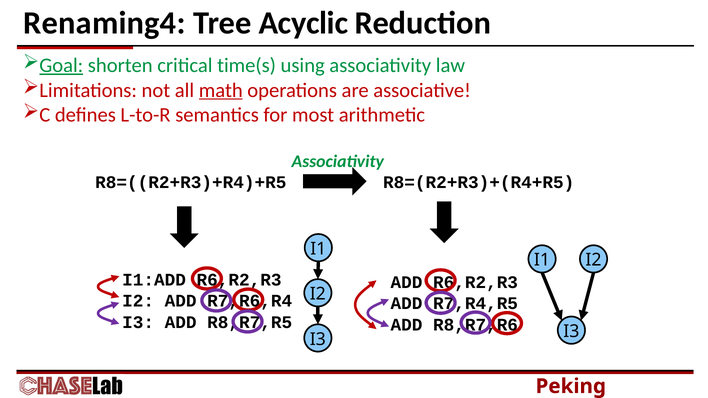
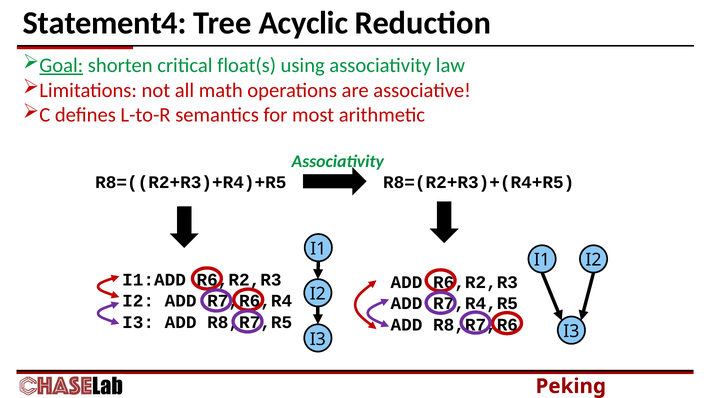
Renaming4: Renaming4 -> Statement4 (105, 23)
time(s: time(s -> float(s (247, 65)
math underline: present -> none (221, 90)
